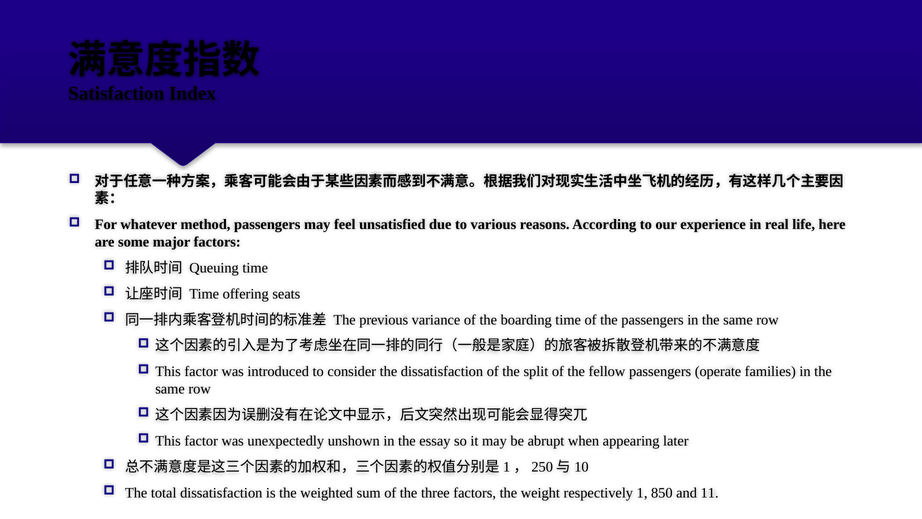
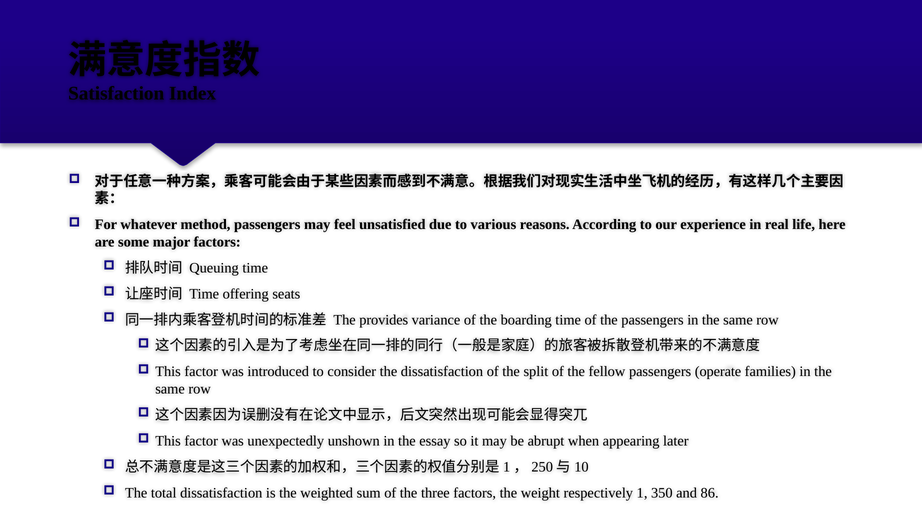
previous: previous -> provides (384, 320)
850: 850 -> 350 (662, 492)
11: 11 -> 86 (710, 492)
